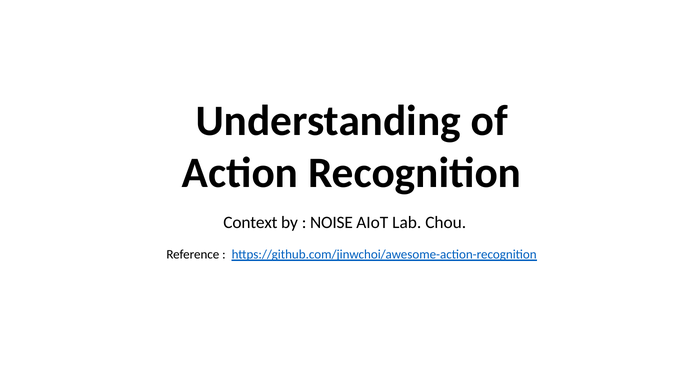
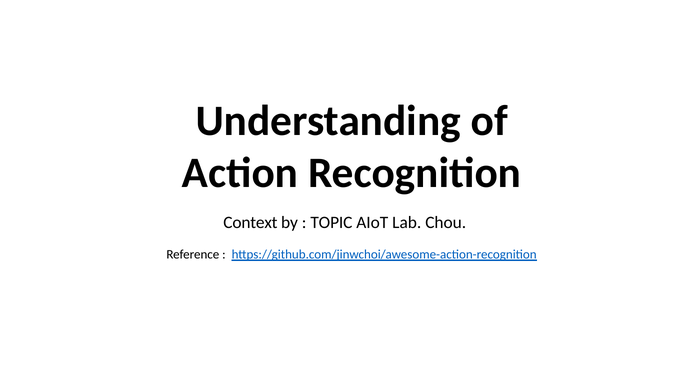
NOISE: NOISE -> TOPIC (331, 223)
